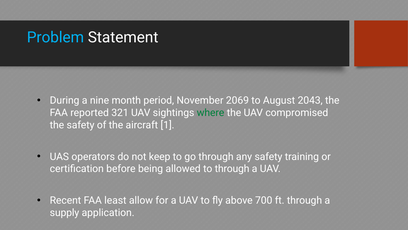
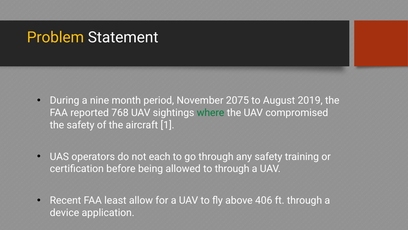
Problem colour: light blue -> yellow (55, 37)
2069: 2069 -> 2075 (237, 100)
2043: 2043 -> 2019 (310, 100)
321: 321 -> 768 (120, 113)
keep: keep -> each (160, 156)
700: 700 -> 406 (264, 200)
supply: supply -> device (64, 212)
